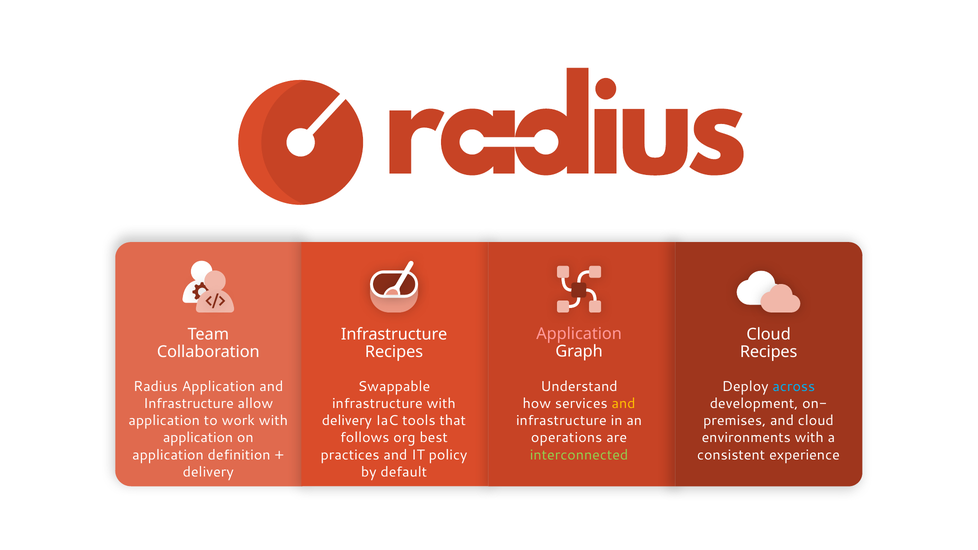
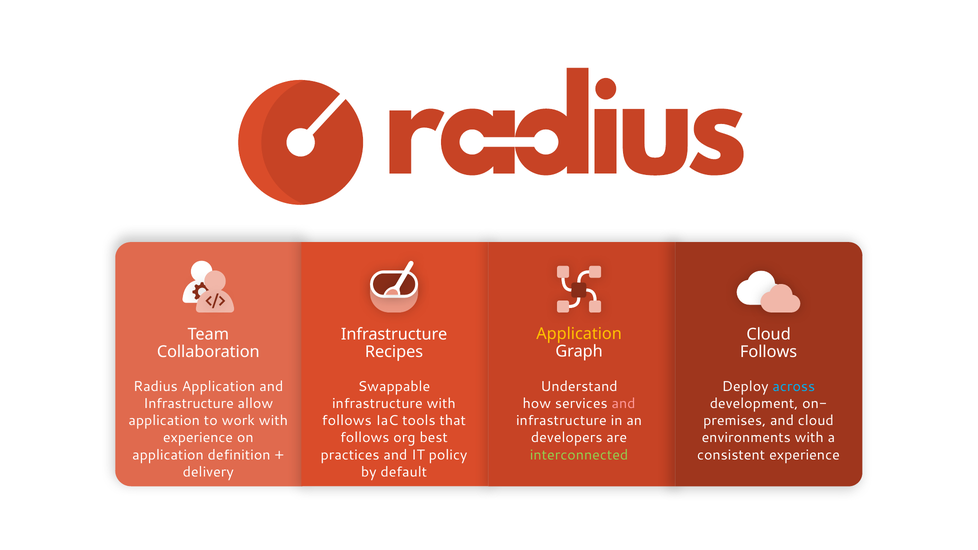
Application colour: pink -> yellow (579, 334)
Recipes: Recipes -> Follows (769, 352)
and colour: yellow -> pink (624, 404)
delivery: delivery -> follows (347, 421)
application: application -> experience (198, 438)
operations: operations -> developers (567, 438)
